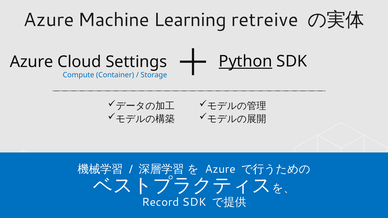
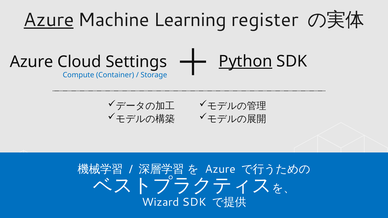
Azure underline: none -> present (49, 20)
retreive: retreive -> register (265, 20)
Record: Record -> Wizard (160, 202)
